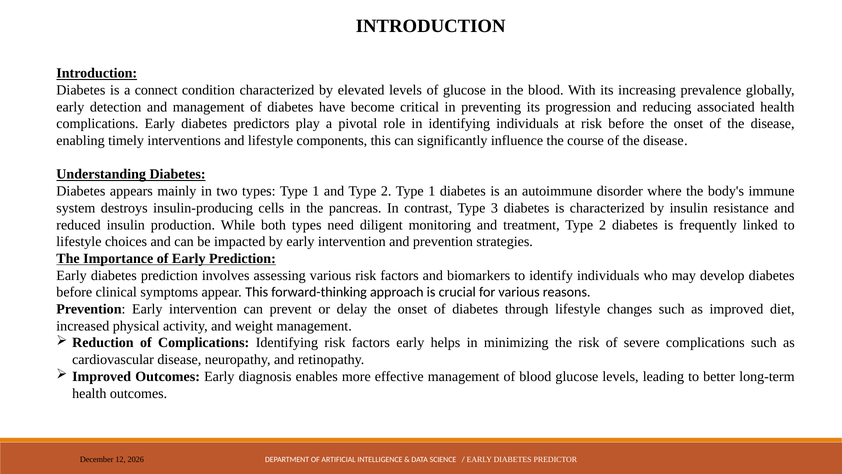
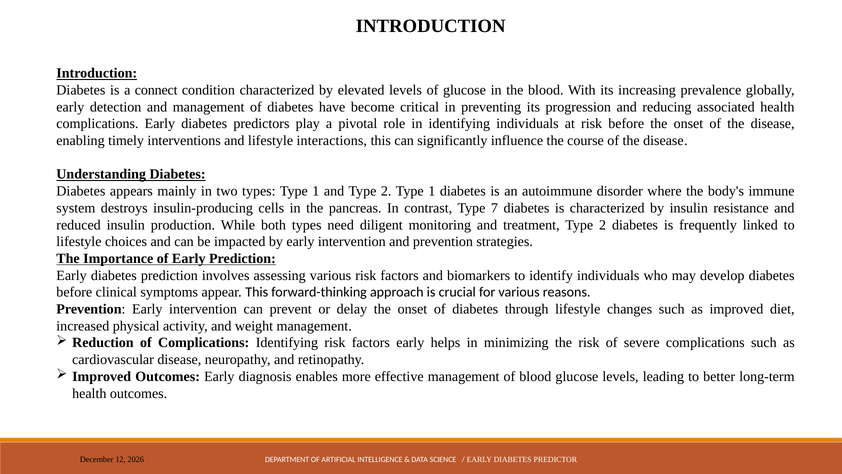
components: components -> interactions (332, 140)
3: 3 -> 7 (494, 208)
